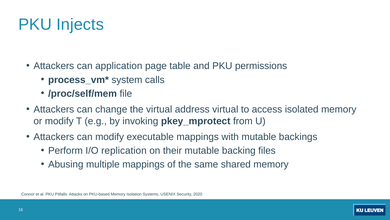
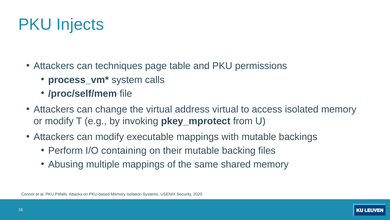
application: application -> techniques (119, 66)
replication: replication -> containing (124, 150)
